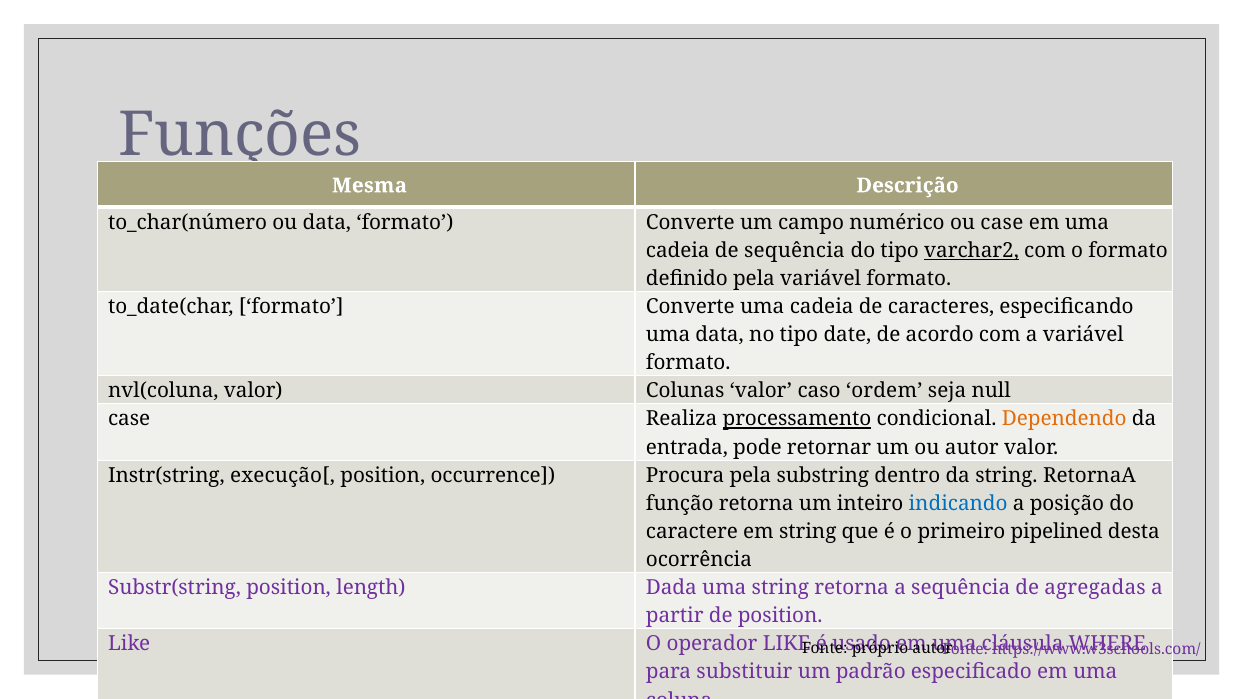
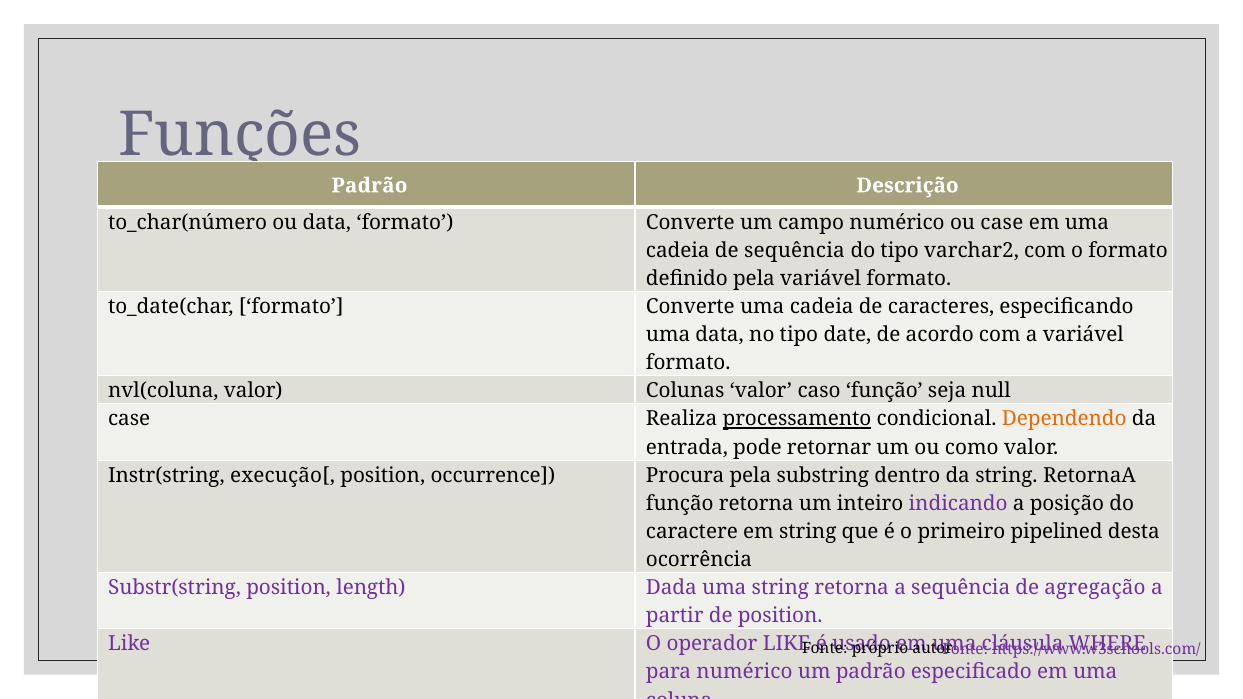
Mesma: Mesma -> Padrão (370, 186)
varchar2 underline: present -> none (972, 250)
caso ordem: ordem -> função (884, 391)
ou autor: autor -> como (972, 447)
indicando colour: blue -> purple (958, 504)
agregadas: agregadas -> agregação (1095, 588)
para substituir: substituir -> numérico (744, 672)
